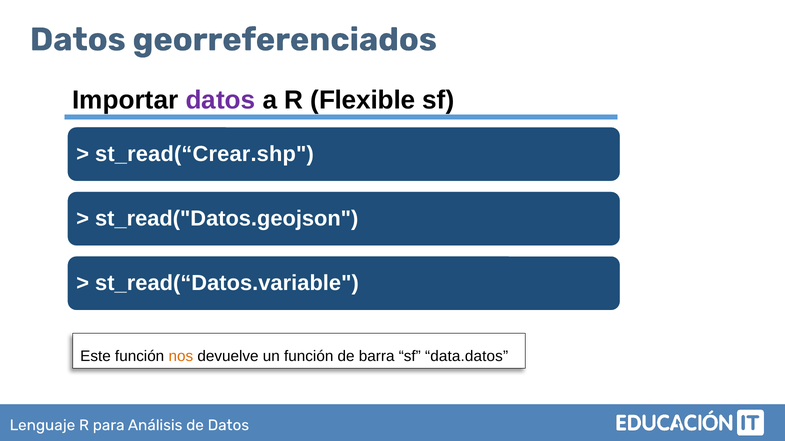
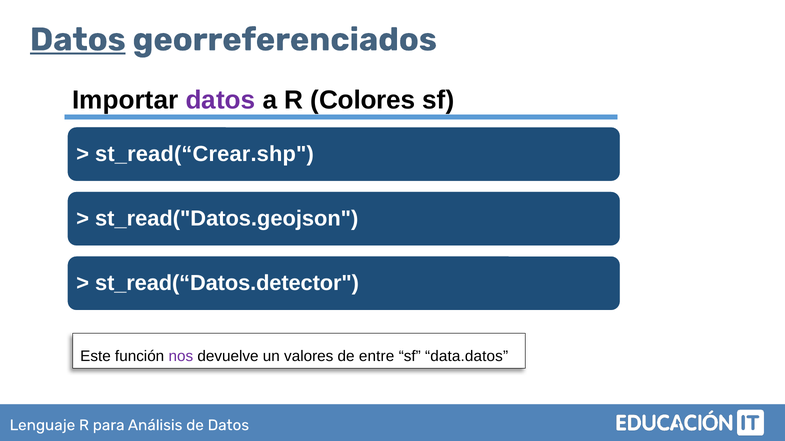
Datos underline: none -> present (78, 40)
Flexible: Flexible -> Colores (363, 100)
st_read(“Datos.variable: st_read(“Datos.variable -> st_read(“Datos.detector (227, 283)
nos colour: orange -> purple (181, 357)
un función: función -> valores (309, 357)
barra: barra -> entre (377, 357)
